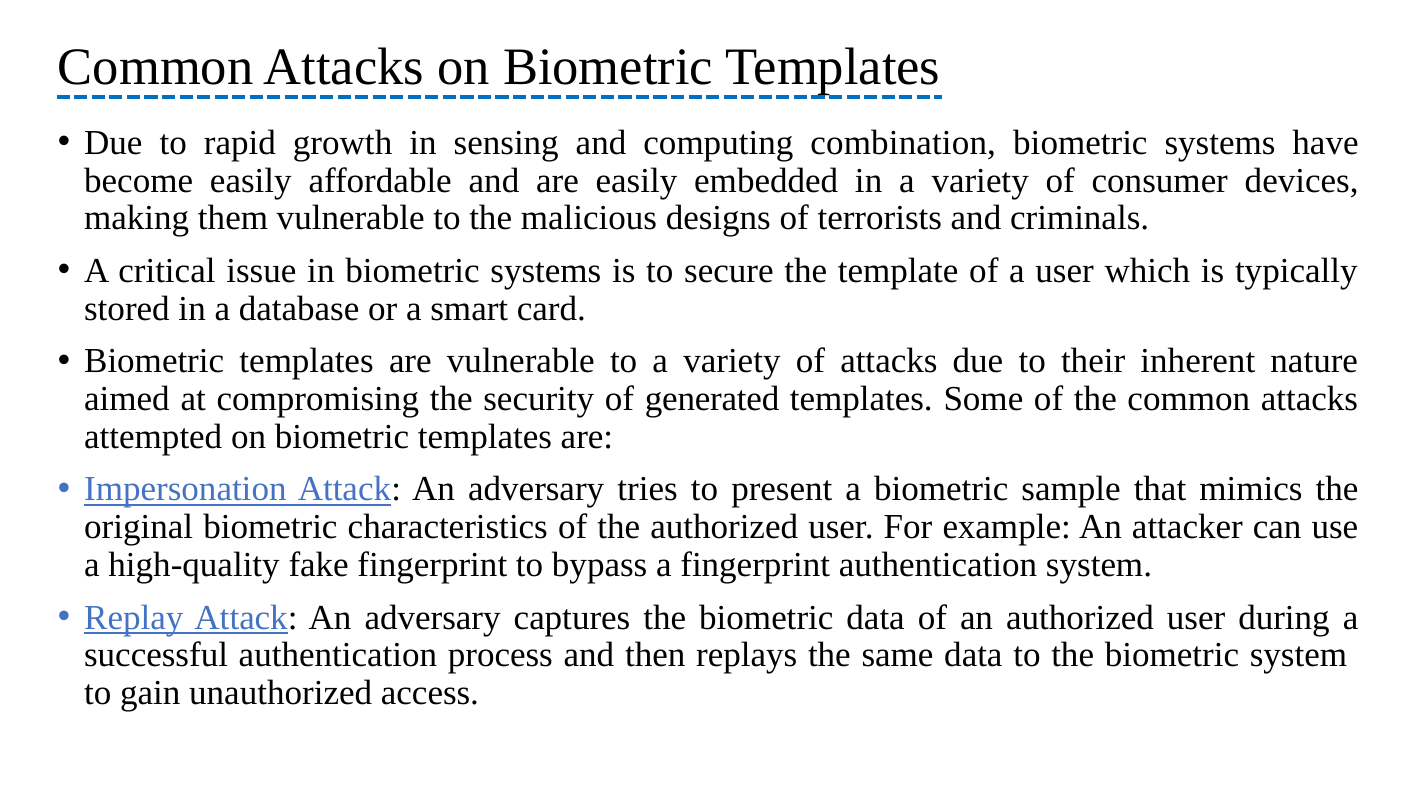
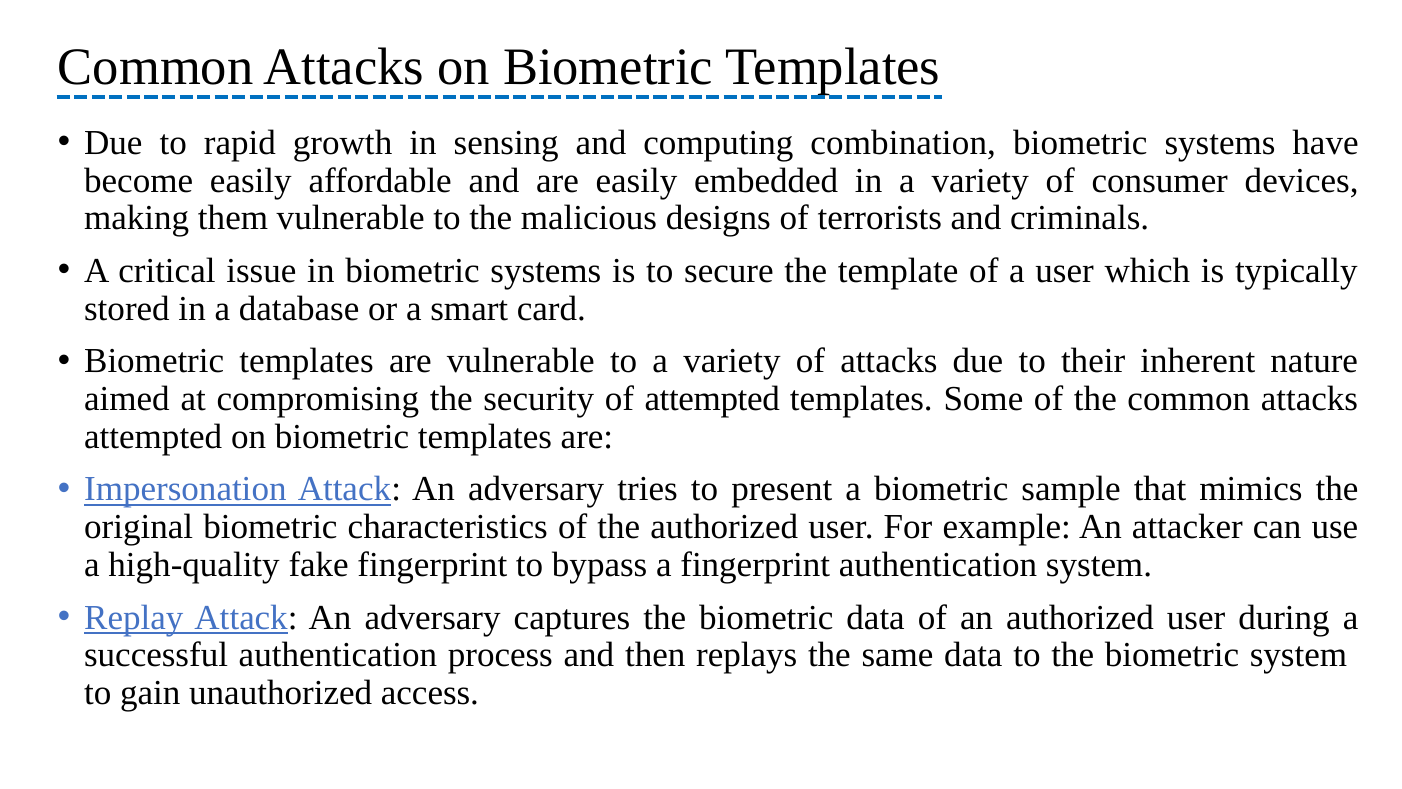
of generated: generated -> attempted (712, 399)
